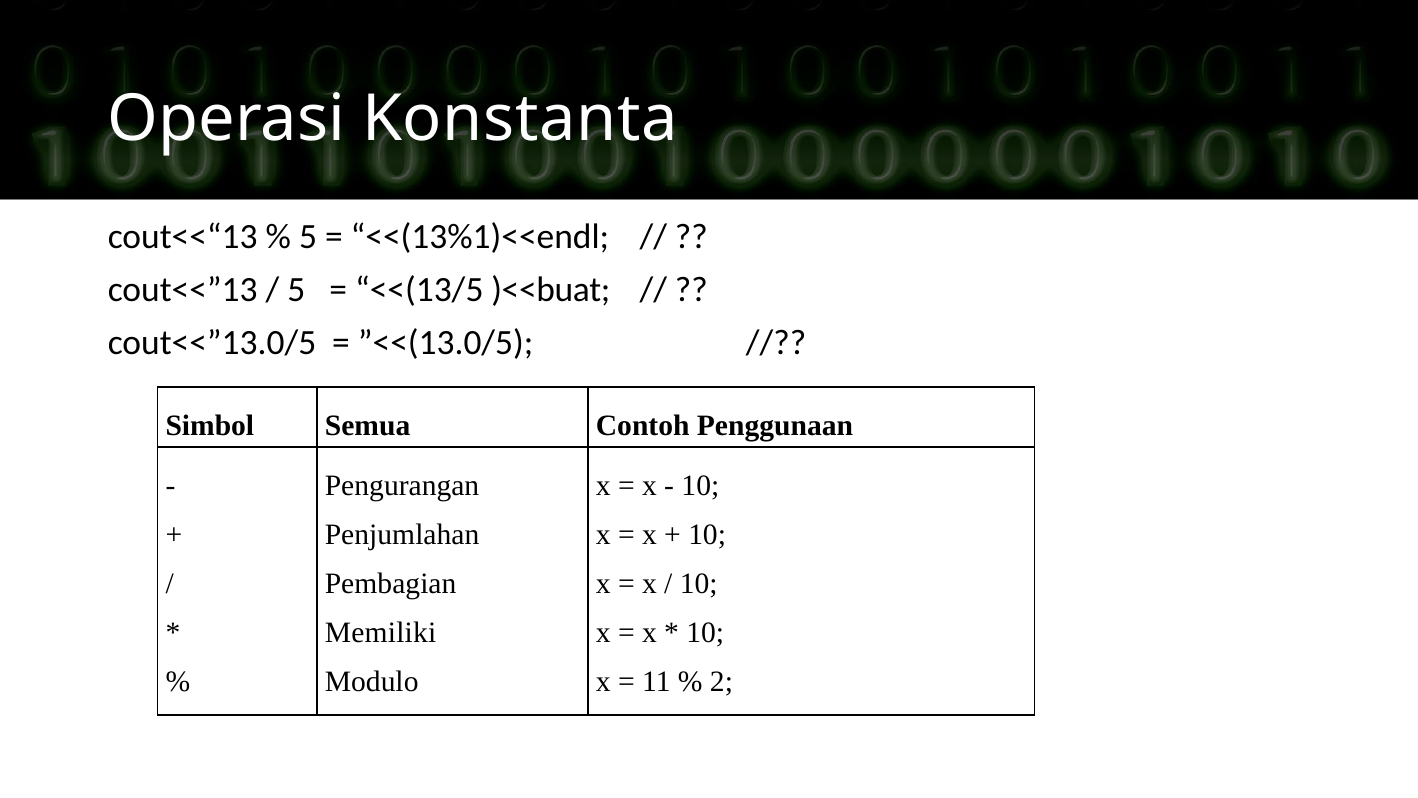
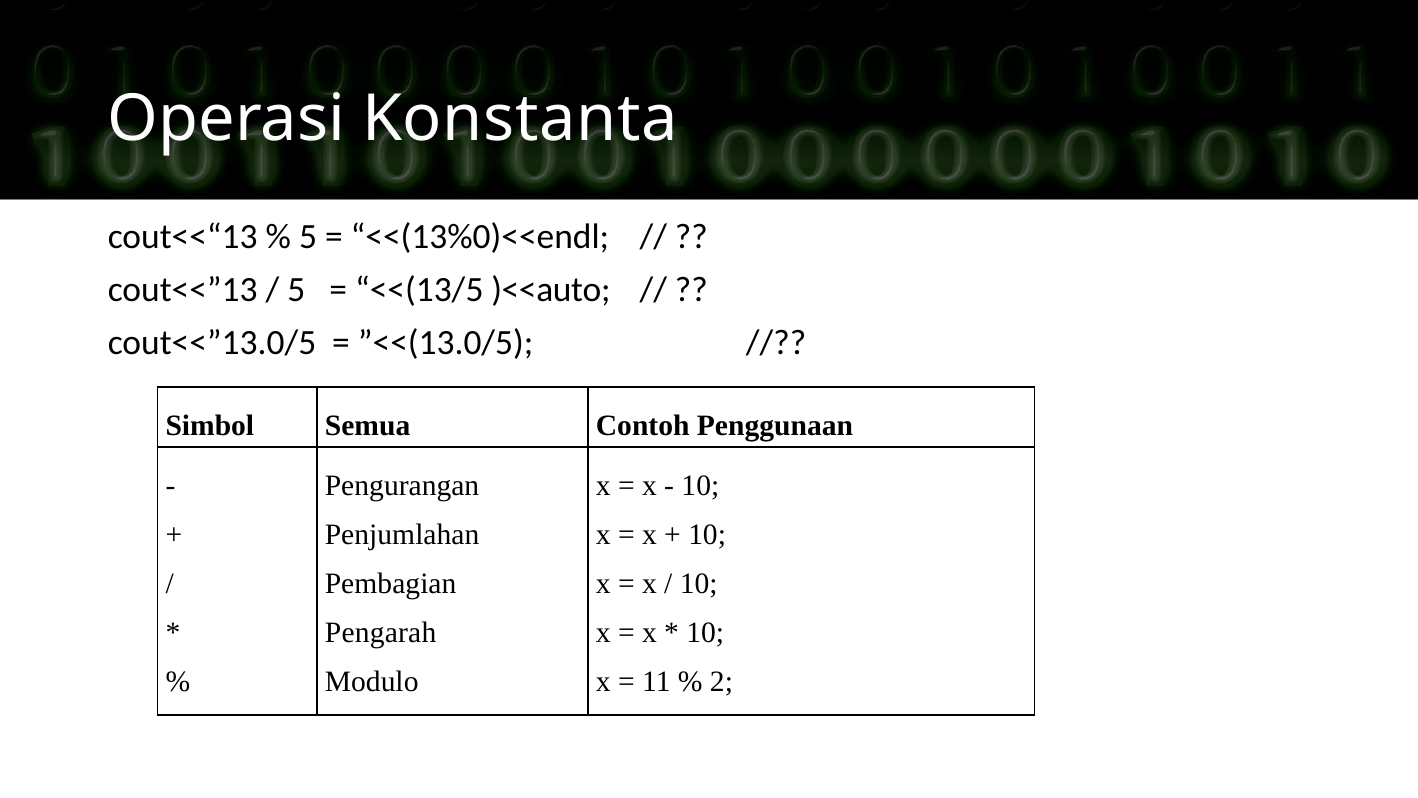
<<(13%1)<<endl: <<(13%1)<<endl -> <<(13%0)<<endl (480, 237)
)<<buat: )<<buat -> )<<auto (551, 290)
Memiliki: Memiliki -> Pengarah (381, 633)
